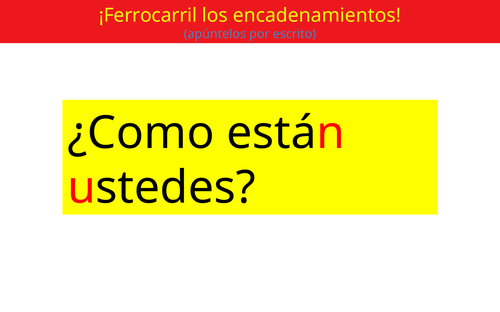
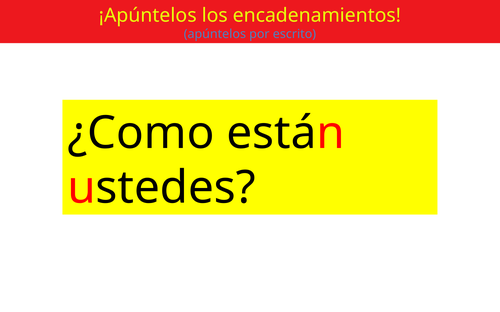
¡Ferrocarril: ¡Ferrocarril -> ¡Apúntelos (148, 15)
